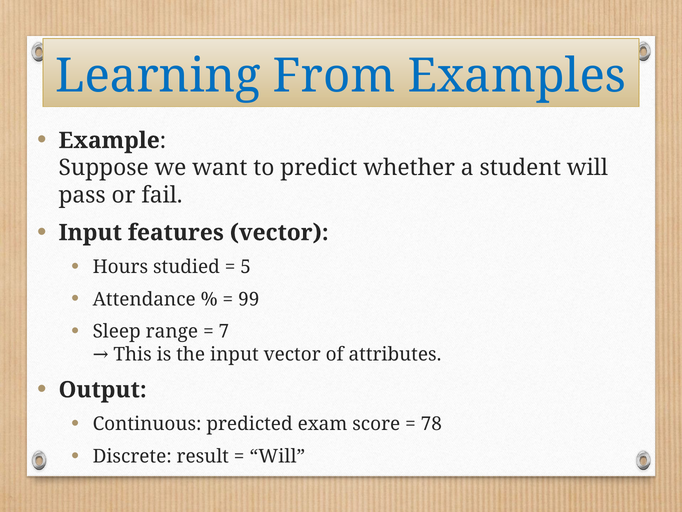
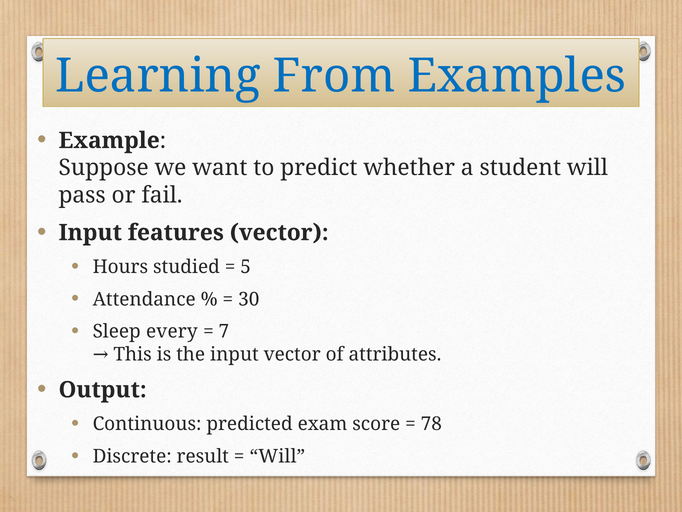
99: 99 -> 30 (249, 299)
range: range -> every (172, 331)
